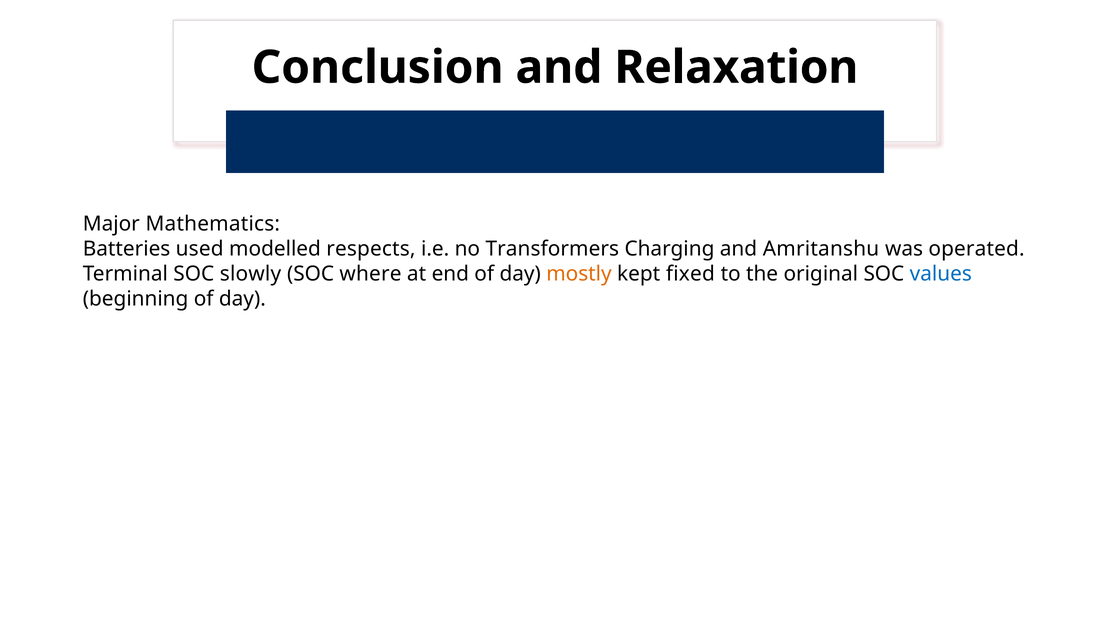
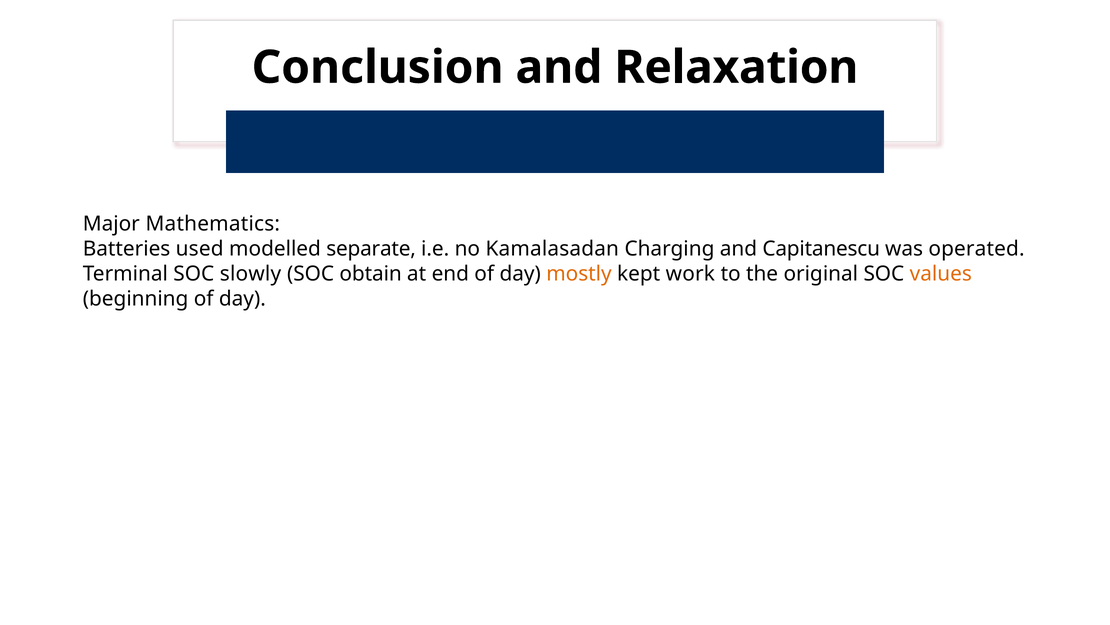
respects: respects -> separate (371, 249)
Transformers: Transformers -> Kamalasadan (552, 249)
Amritanshu: Amritanshu -> Capitanescu (821, 249)
where: where -> obtain (371, 274)
fixed: fixed -> work (690, 274)
values colour: blue -> orange (941, 274)
